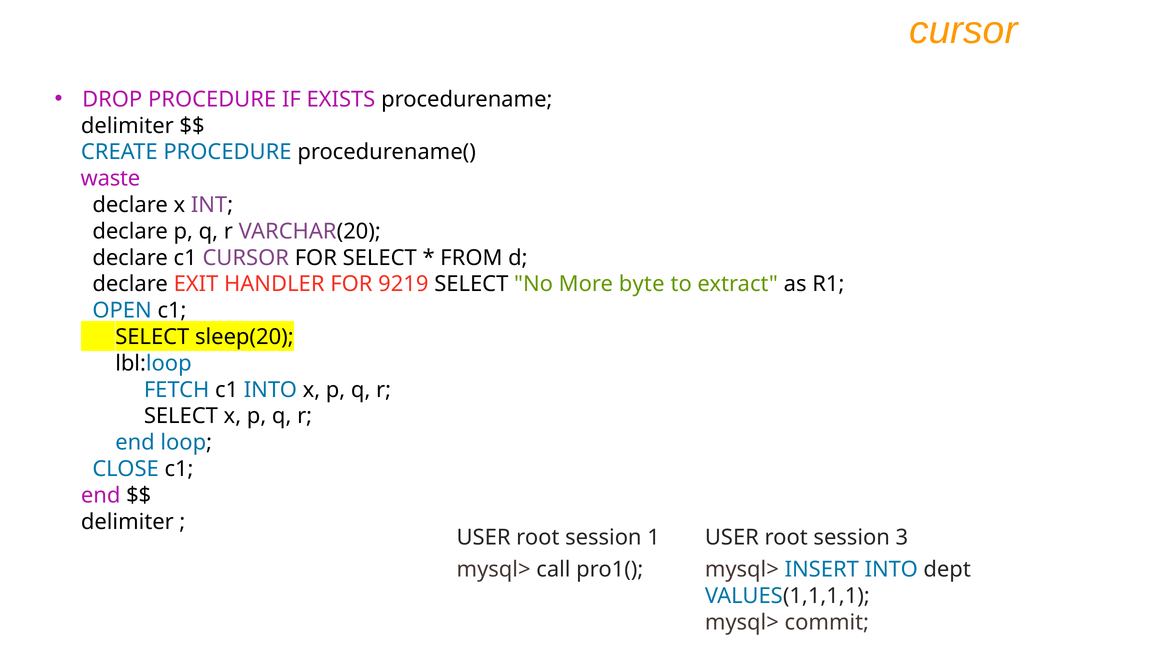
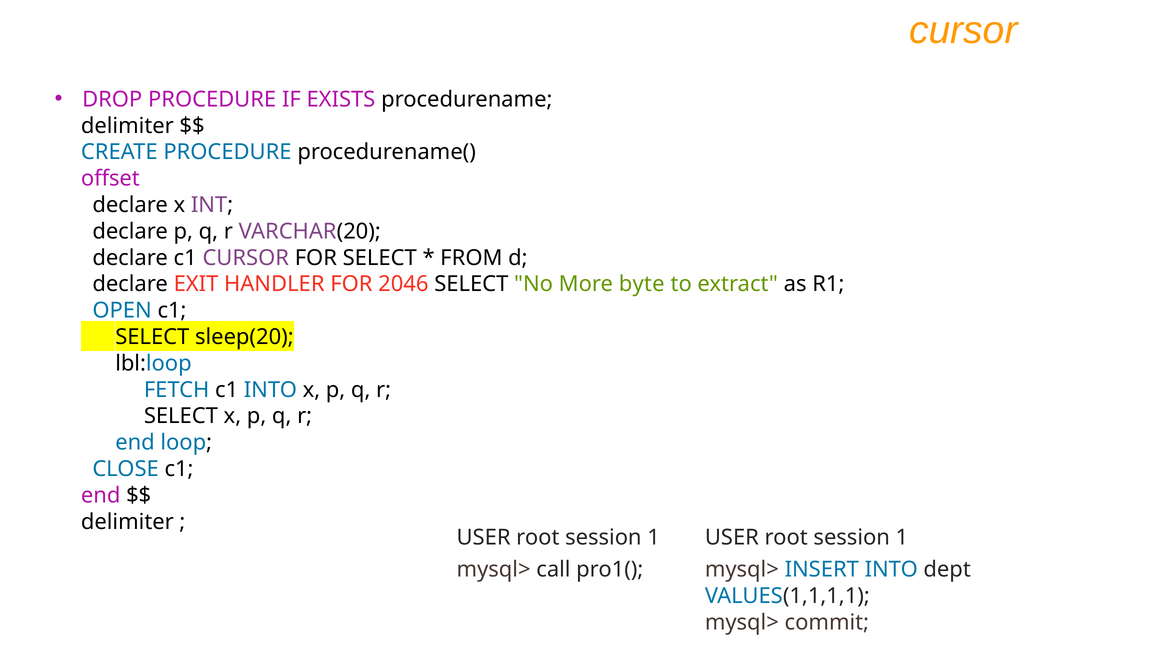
waste: waste -> offset (110, 179)
9219: 9219 -> 2046 (403, 284)
3: 3 -> 1 (902, 537)
